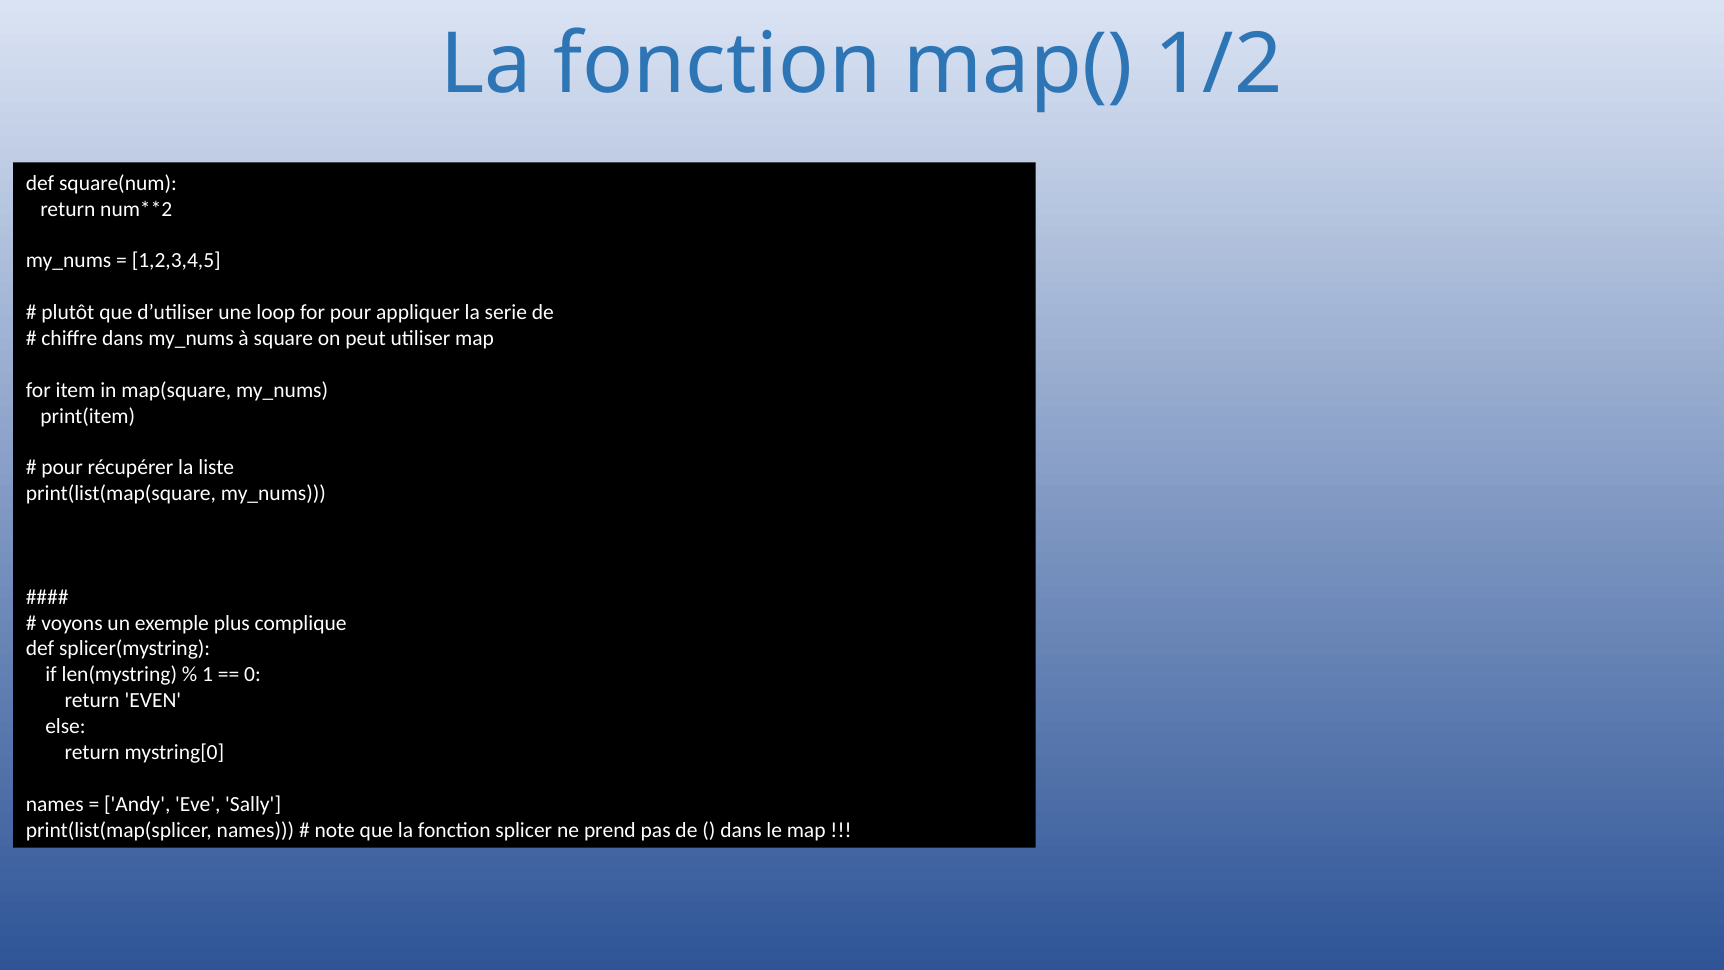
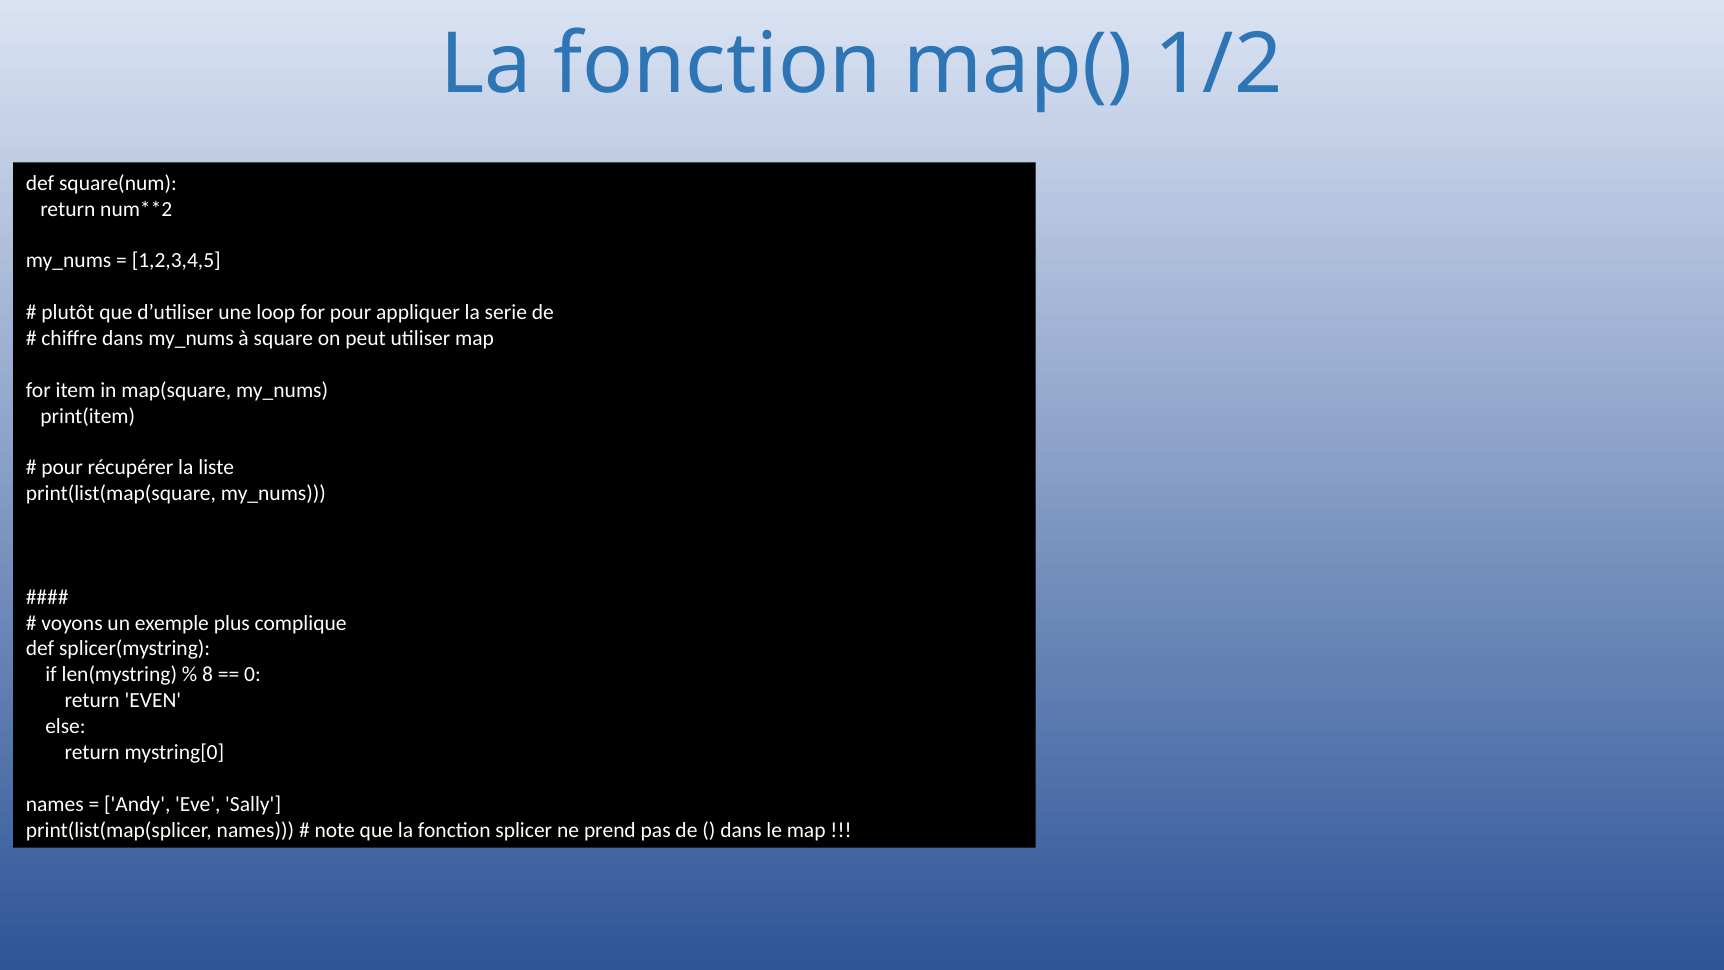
1: 1 -> 8 (208, 675)
